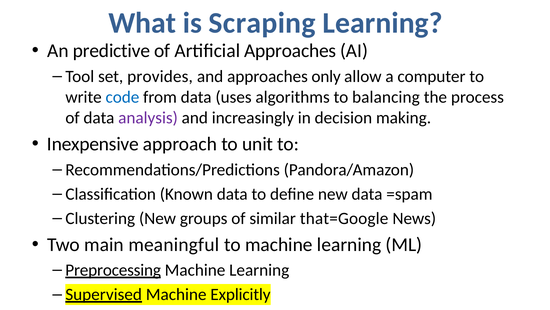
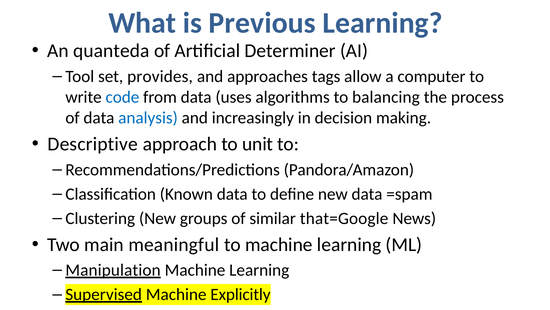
Scraping: Scraping -> Previous (262, 23)
predictive: predictive -> quanteda (111, 51)
Artificial Approaches: Approaches -> Determiner (290, 51)
only: only -> tags (326, 76)
analysis colour: purple -> blue (148, 118)
Inexpensive: Inexpensive -> Descriptive (93, 144)
Preprocessing: Preprocessing -> Manipulation (113, 270)
